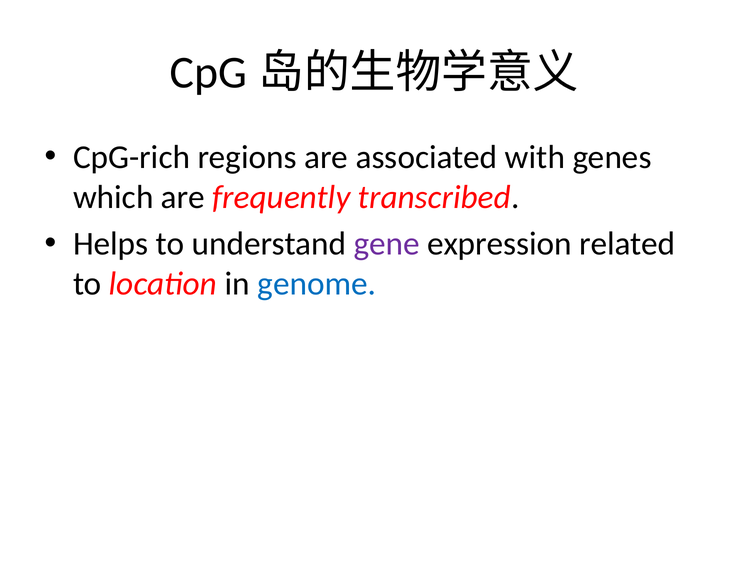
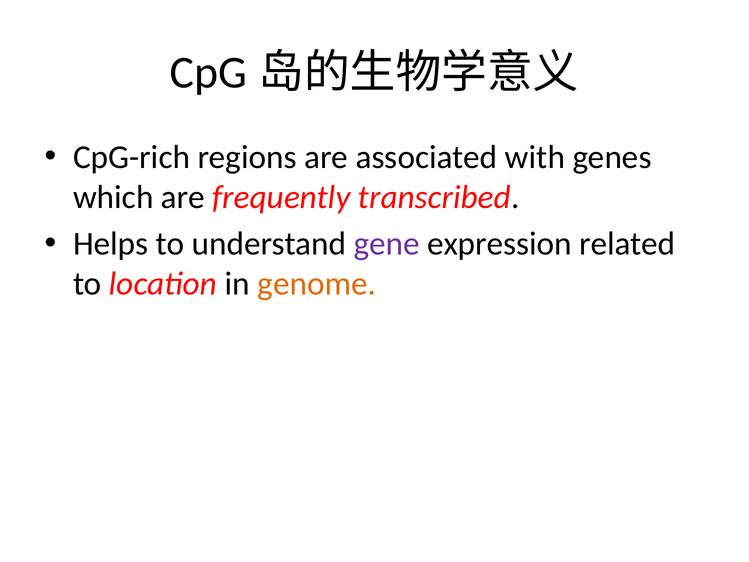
genome colour: blue -> orange (317, 284)
